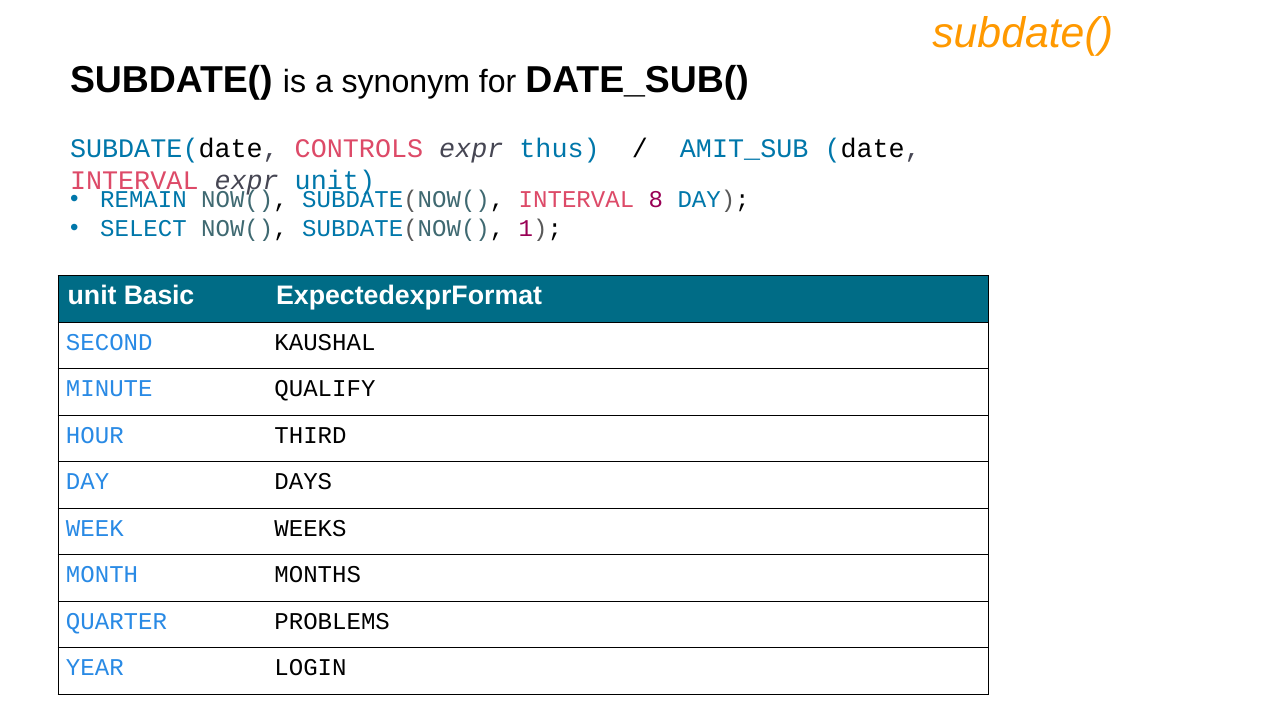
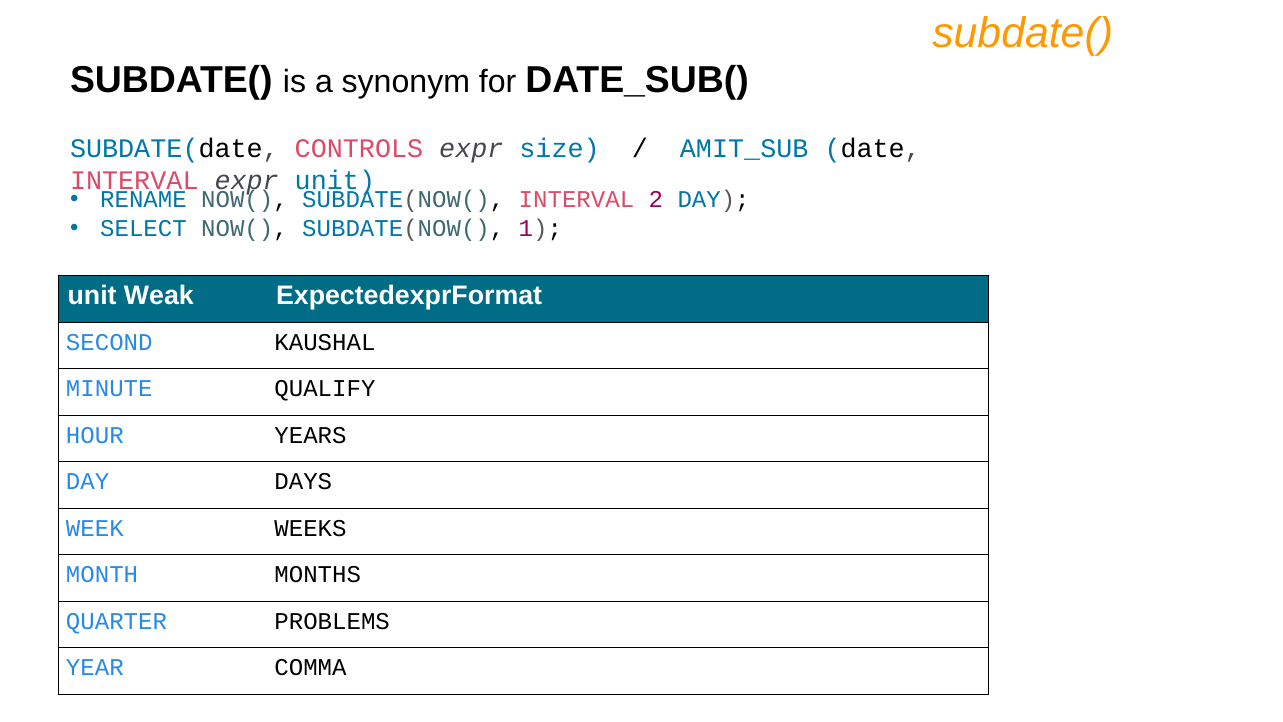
thus: thus -> size (560, 149)
REMAIN: REMAIN -> RENAME (143, 200)
8: 8 -> 2 (656, 200)
Basic: Basic -> Weak (159, 296)
THIRD: THIRD -> YEARS (311, 435)
LOGIN: LOGIN -> COMMA (311, 668)
